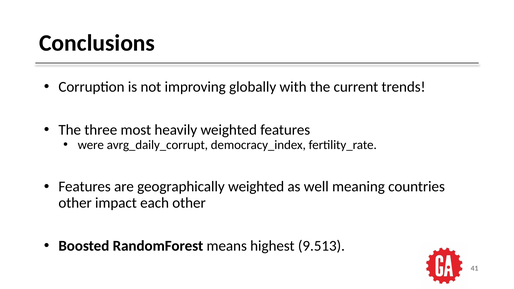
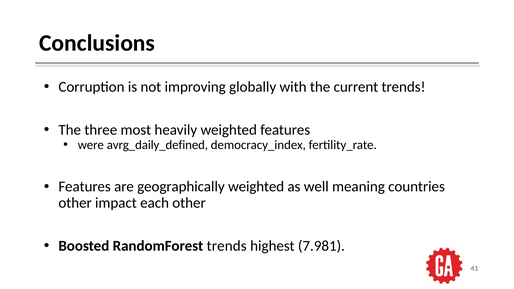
avrg_daily_corrupt: avrg_daily_corrupt -> avrg_daily_defined (157, 145)
RandomForest means: means -> trends (227, 246)
9.513: 9.513 -> 7.981 (321, 246)
